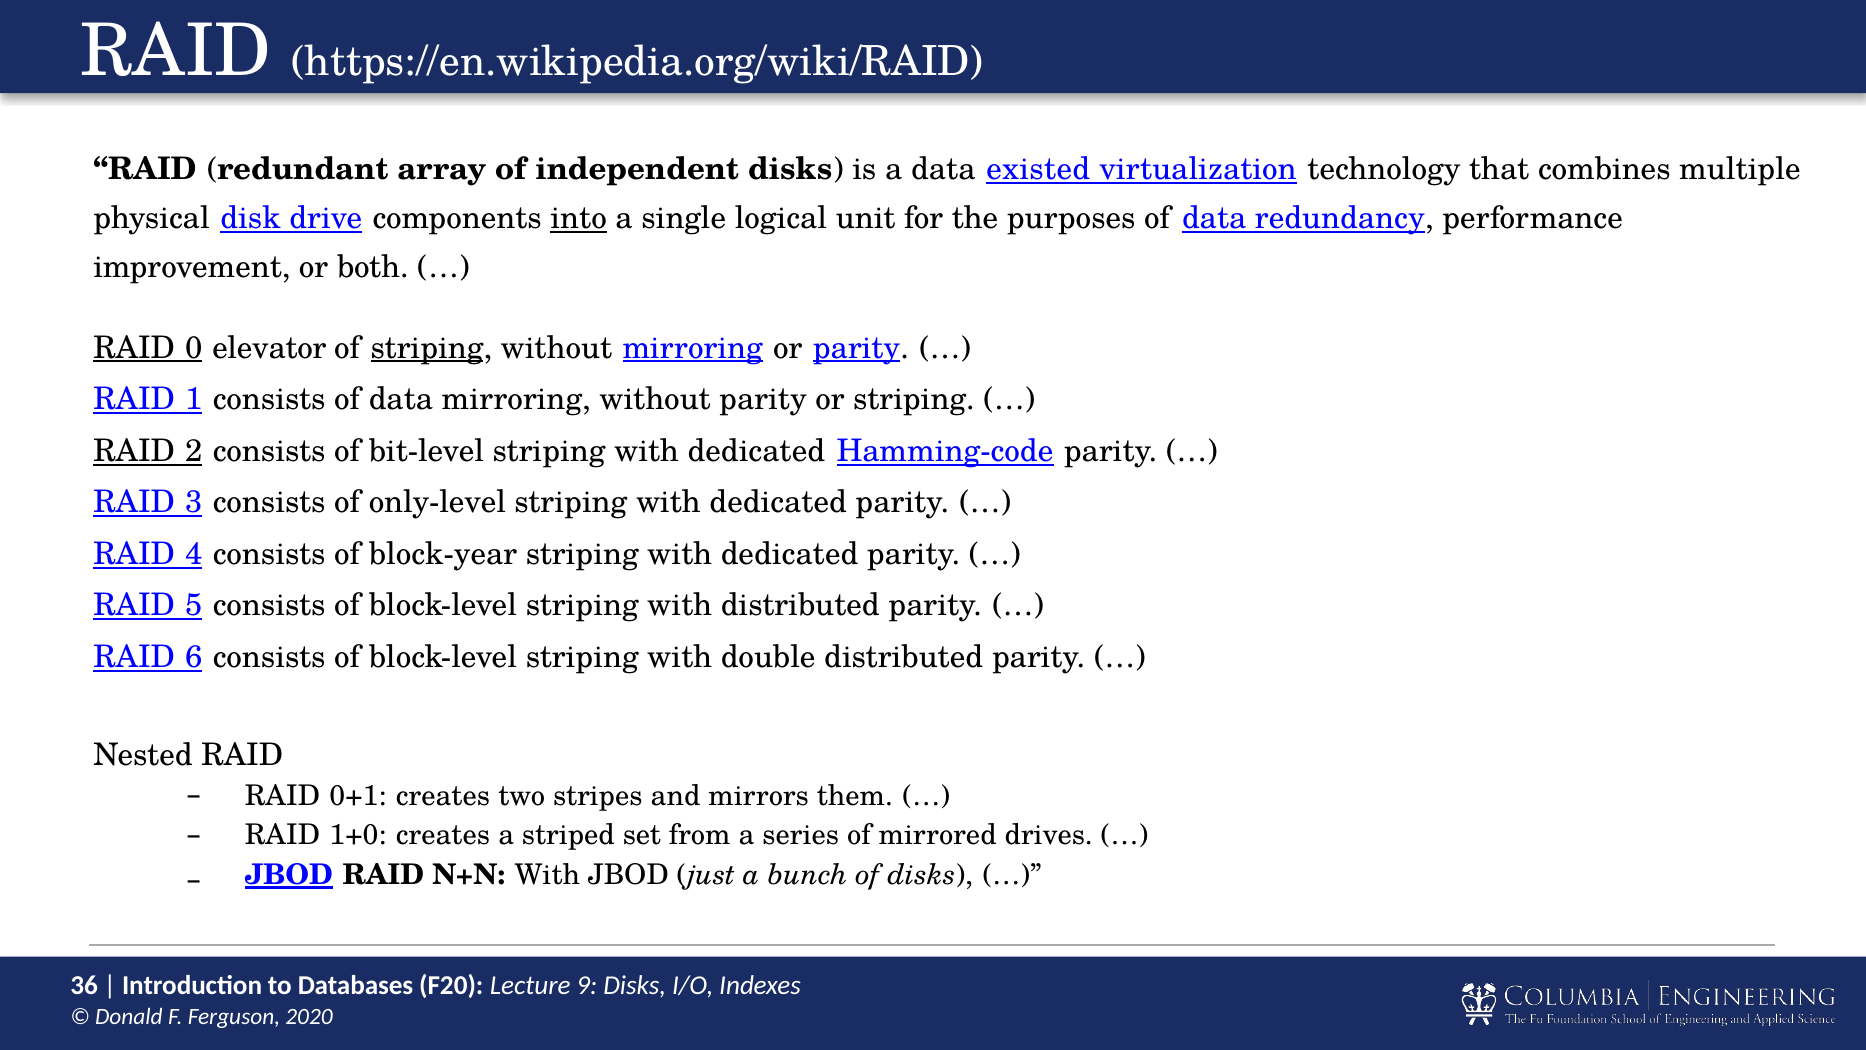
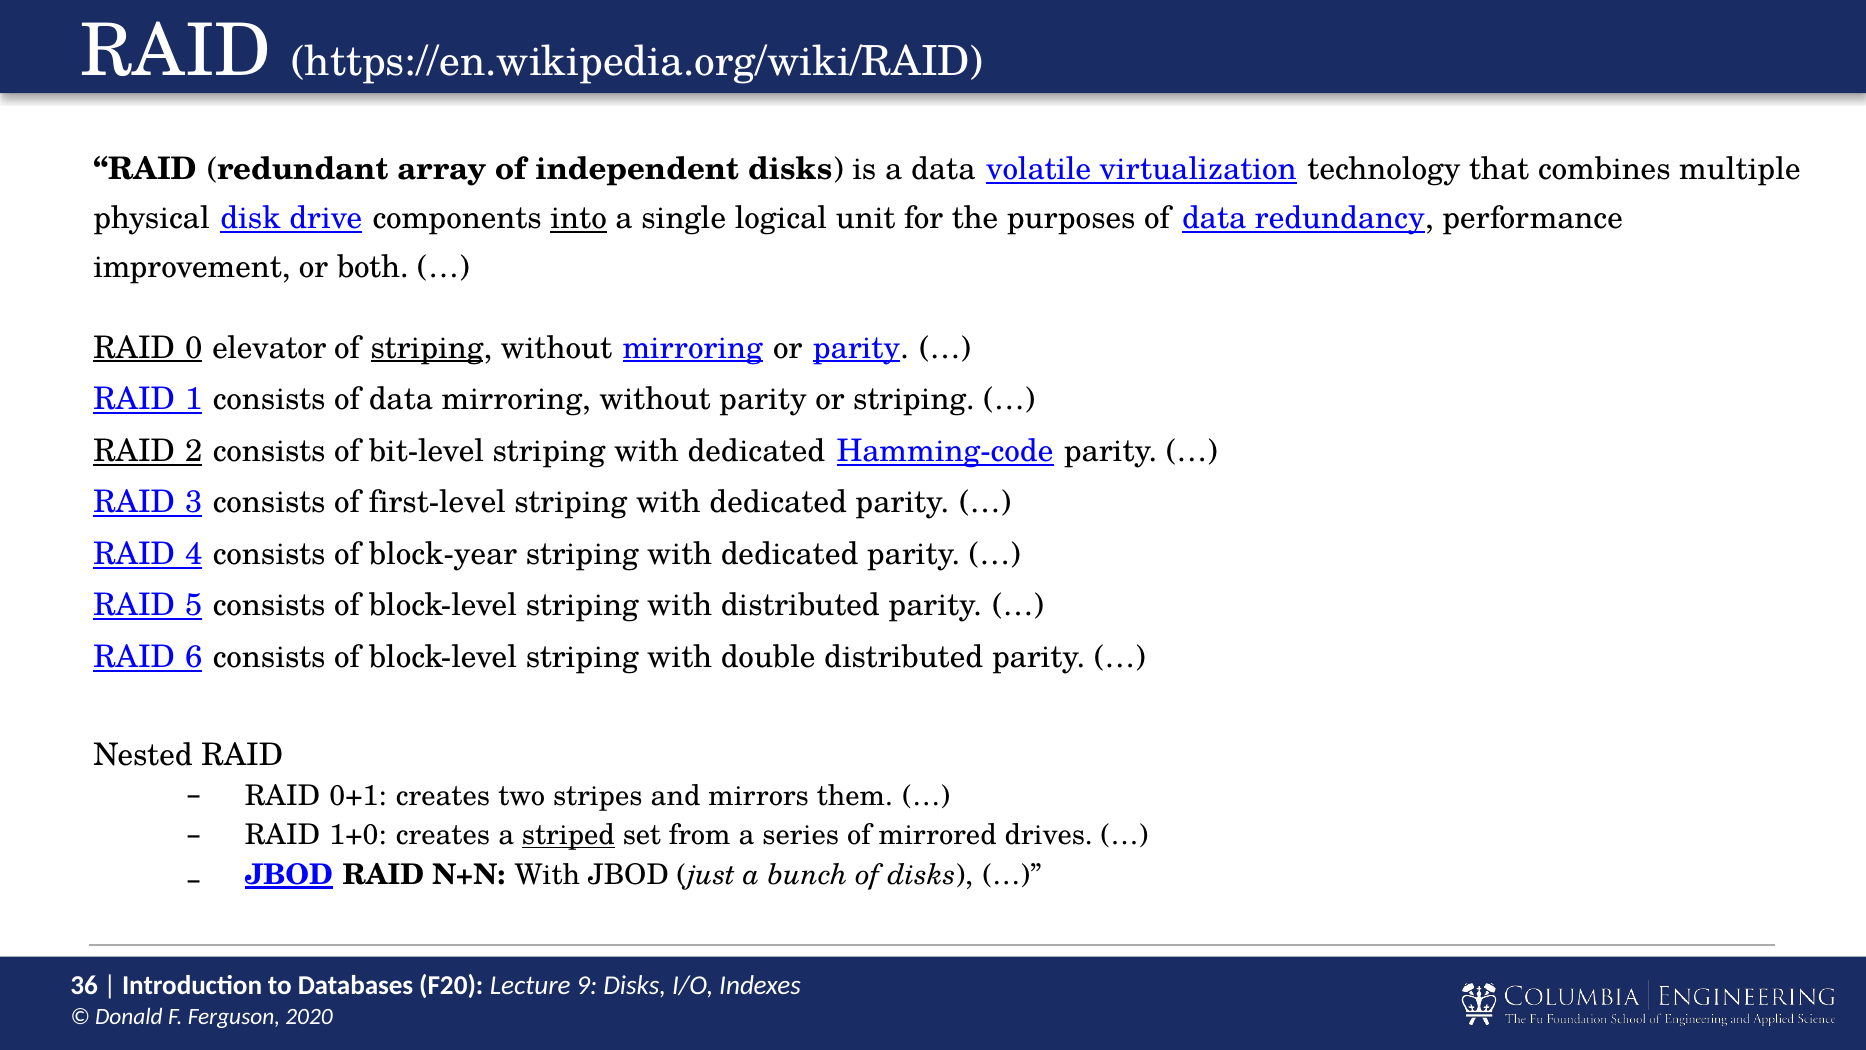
existed: existed -> volatile (1039, 169)
only-level: only-level -> first-level (437, 502)
striped underline: none -> present (568, 835)
